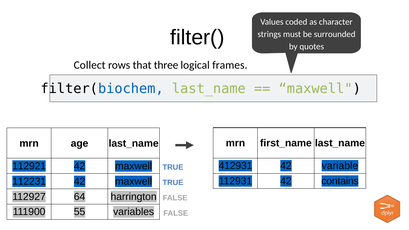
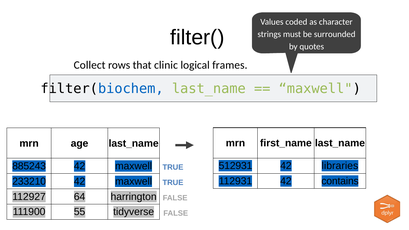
three: three -> clinic (166, 65)
412931: 412931 -> 512931 (235, 166)
variable: variable -> libraries (340, 166)
112921: 112921 -> 885243 (29, 166)
112231: 112231 -> 233210 (29, 181)
variables: variables -> tidyverse (134, 212)
